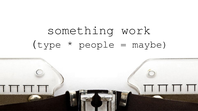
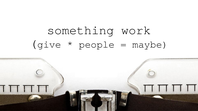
type: type -> give (49, 44)
